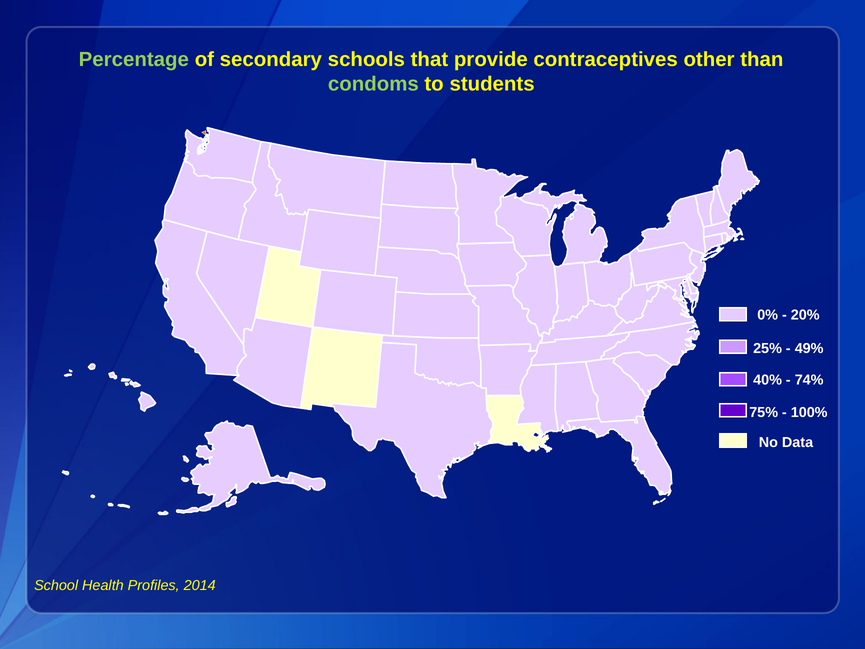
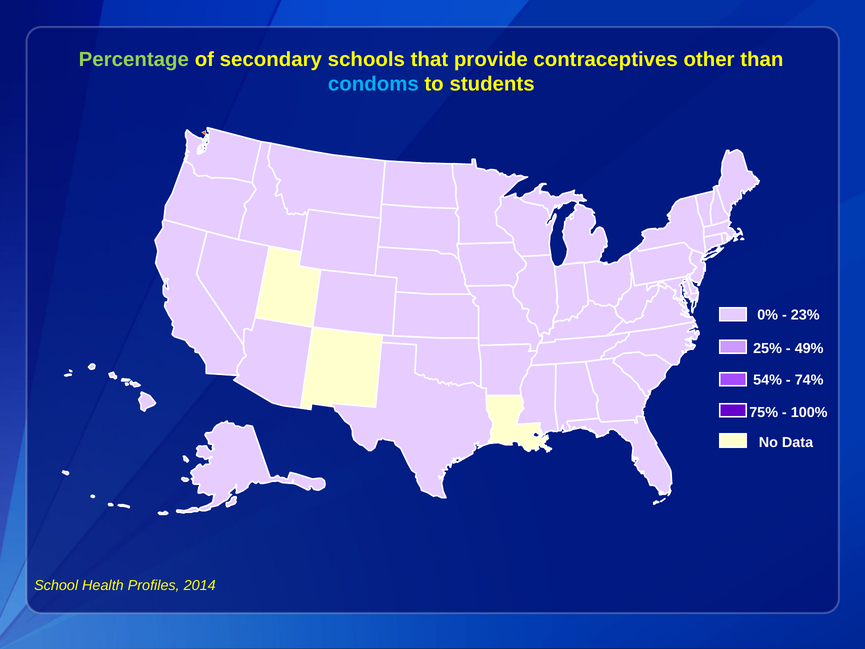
condoms colour: light green -> light blue (373, 84)
20%: 20% -> 23% (805, 315)
40%: 40% -> 54% (768, 380)
